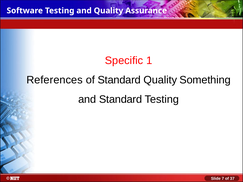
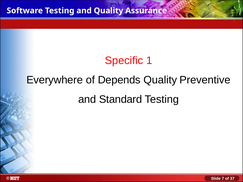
References: References -> Everywhere (55, 80)
of Standard: Standard -> Depends (119, 80)
Something: Something -> Preventive (205, 80)
